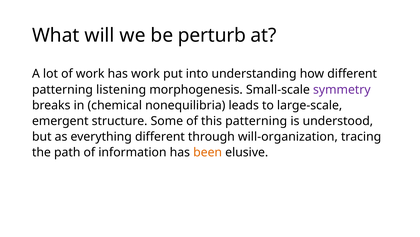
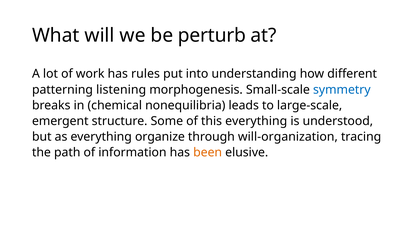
has work: work -> rules (146, 74)
symmetry colour: purple -> blue (342, 89)
this patterning: patterning -> everything (256, 121)
everything different: different -> organize (160, 136)
